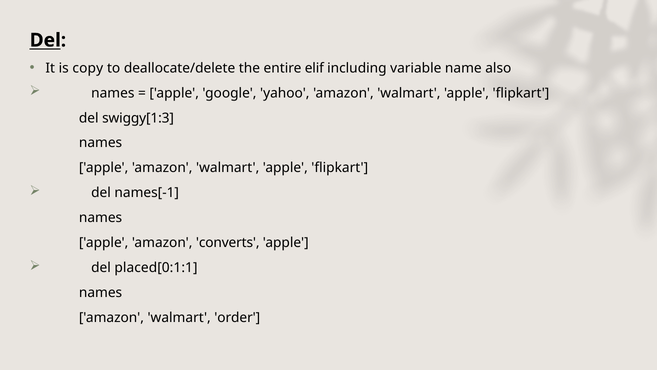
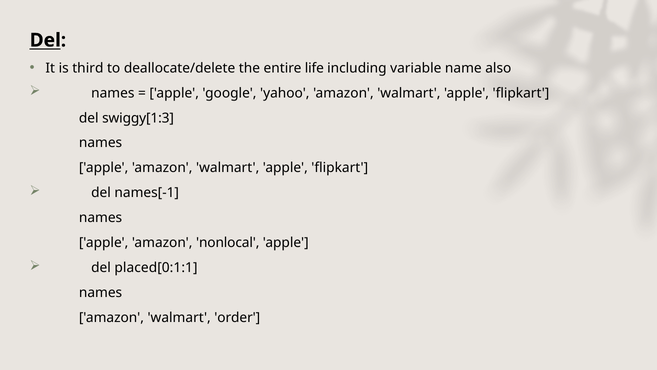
copy: copy -> third (88, 68)
elif: elif -> life (314, 68)
converts: converts -> nonlocal (228, 242)
